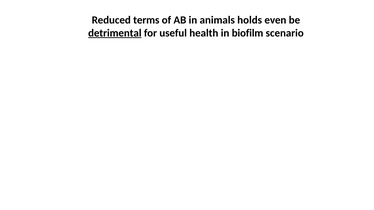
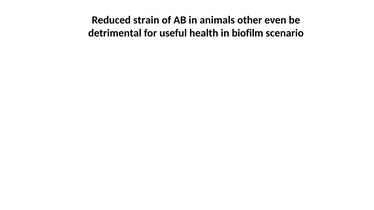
terms: terms -> strain (146, 20)
holds: holds -> other (250, 20)
detrimental underline: present -> none (115, 33)
